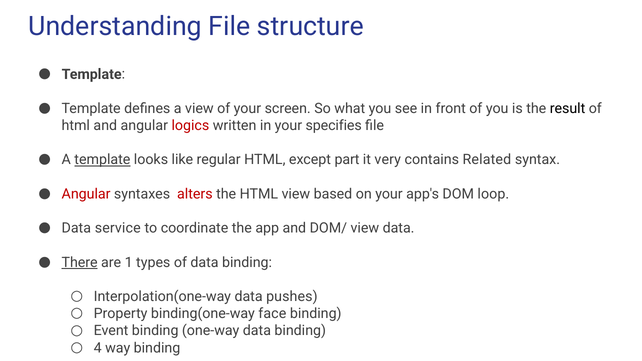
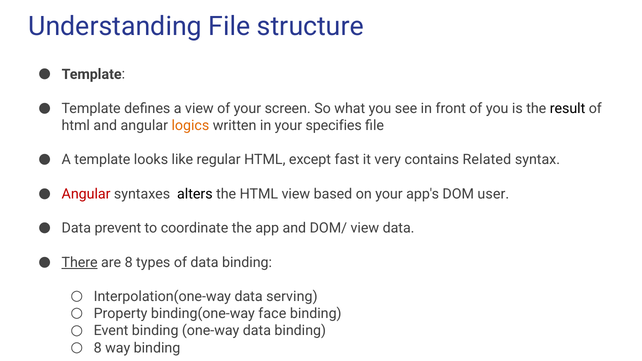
logics colour: red -> orange (190, 126)
template underline: present -> none (102, 160)
part: part -> fast (347, 160)
alters colour: red -> black (195, 194)
loop: loop -> user (493, 194)
service: service -> prevent (118, 228)
are 1: 1 -> 8 (129, 262)
pushes: pushes -> serving (292, 297)
4: 4 -> 8 (98, 348)
